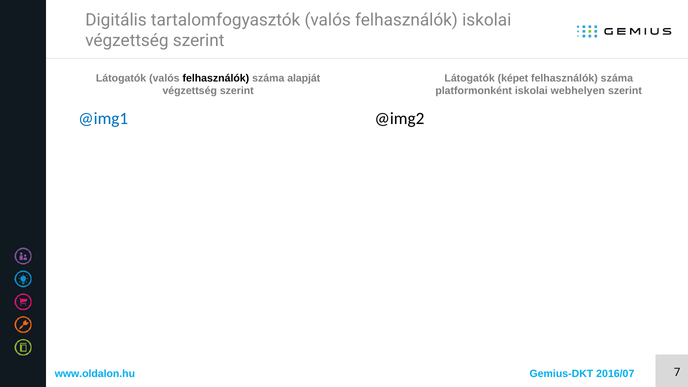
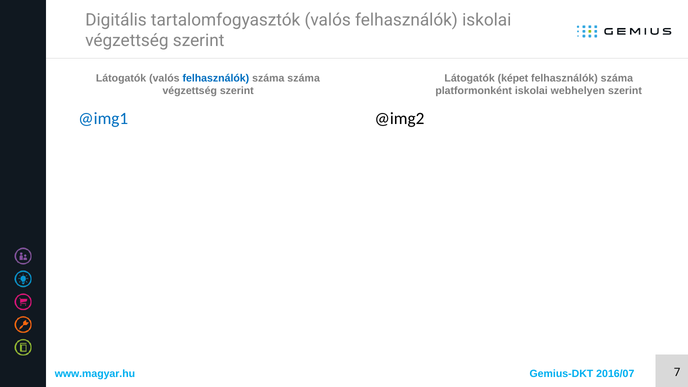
felhasználók colour: black -> blue (216, 78)
száma alapját: alapját -> száma (304, 78)
www.oldalon.hu: www.oldalon.hu -> www.magyar.hu (95, 374)
